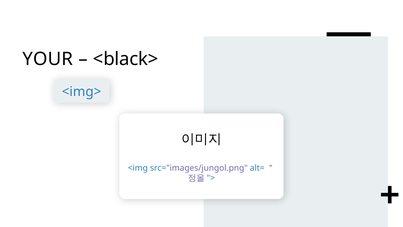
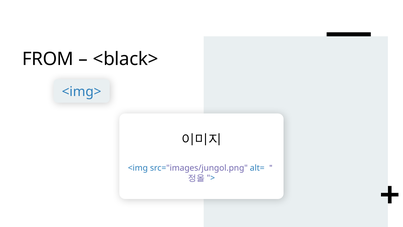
YOUR: YOUR -> FROM (48, 59)
